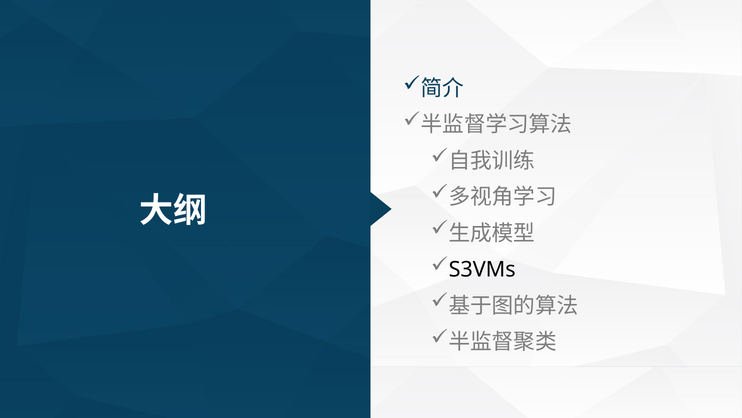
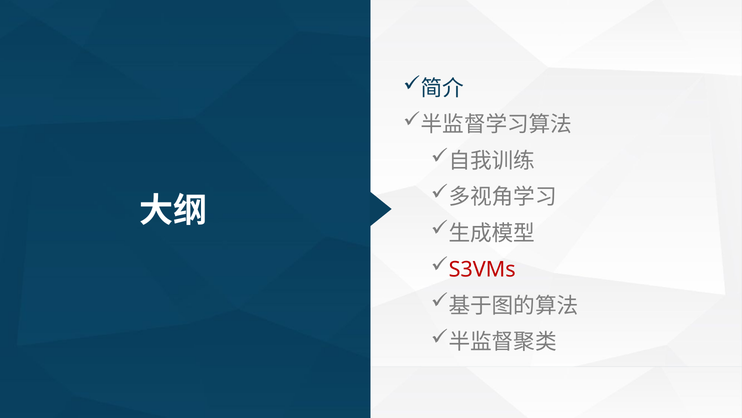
S3VMs colour: black -> red (482, 269)
